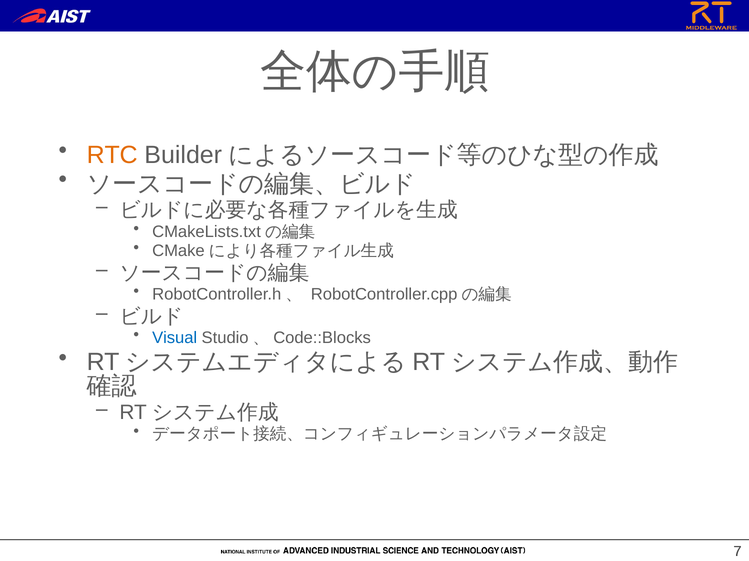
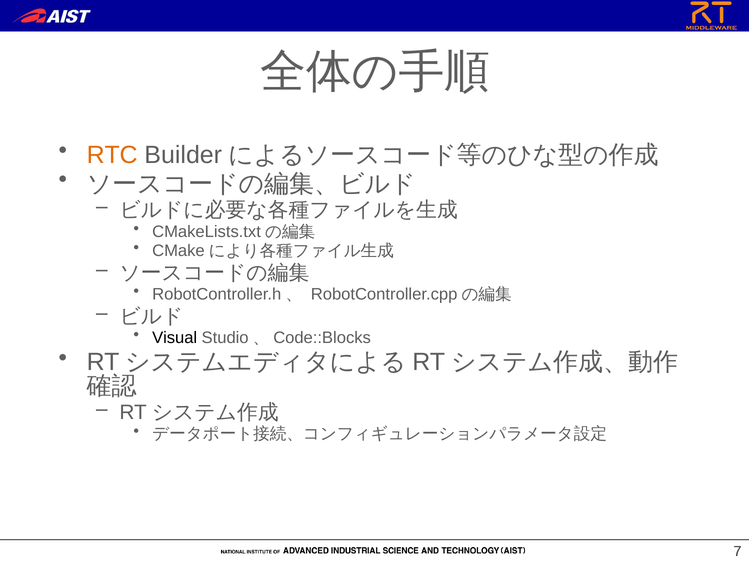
Visual colour: blue -> black (175, 338)
